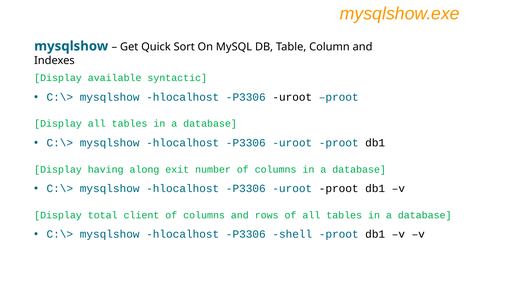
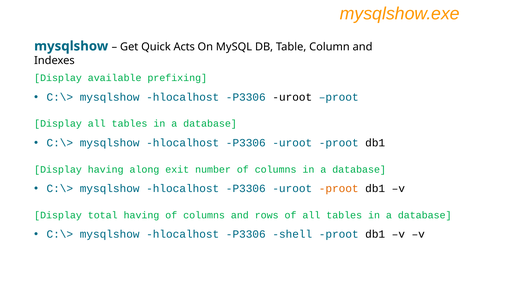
Sort: Sort -> Acts (184, 47)
syntactic: syntactic -> prefixing (177, 78)
proot colour: black -> orange (339, 189)
total client: client -> having (141, 215)
